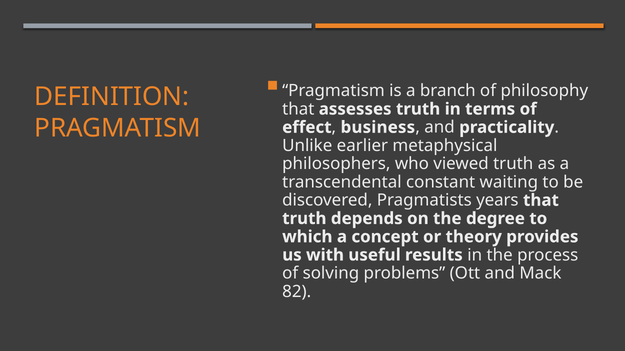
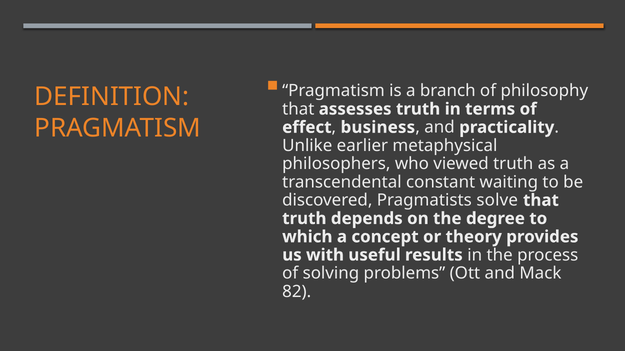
years: years -> solve (497, 201)
